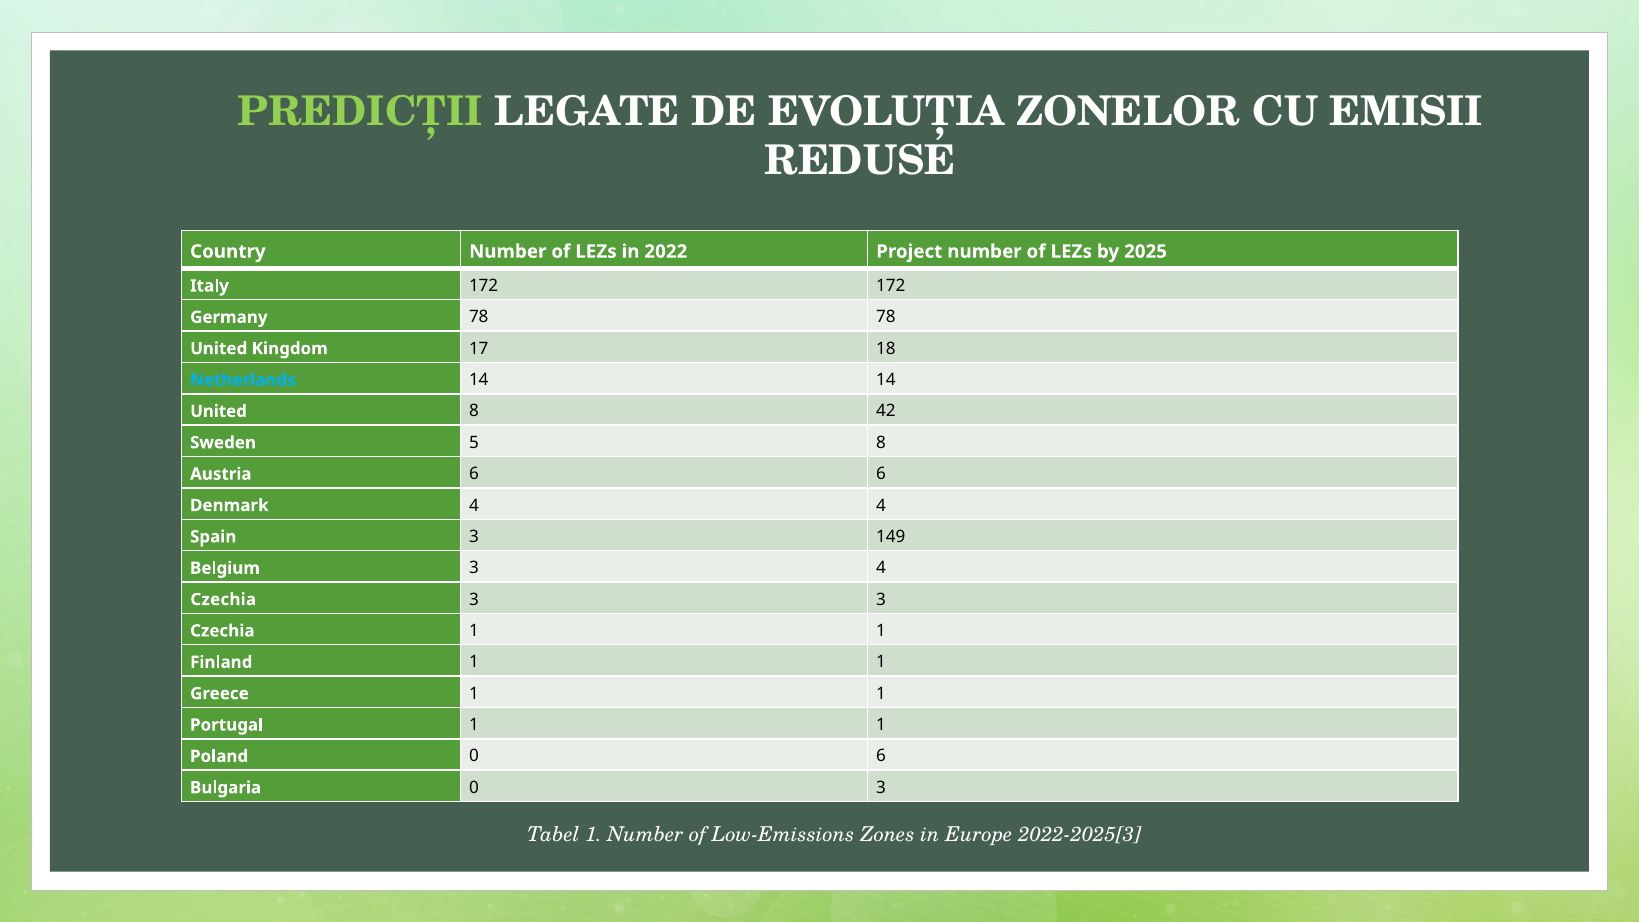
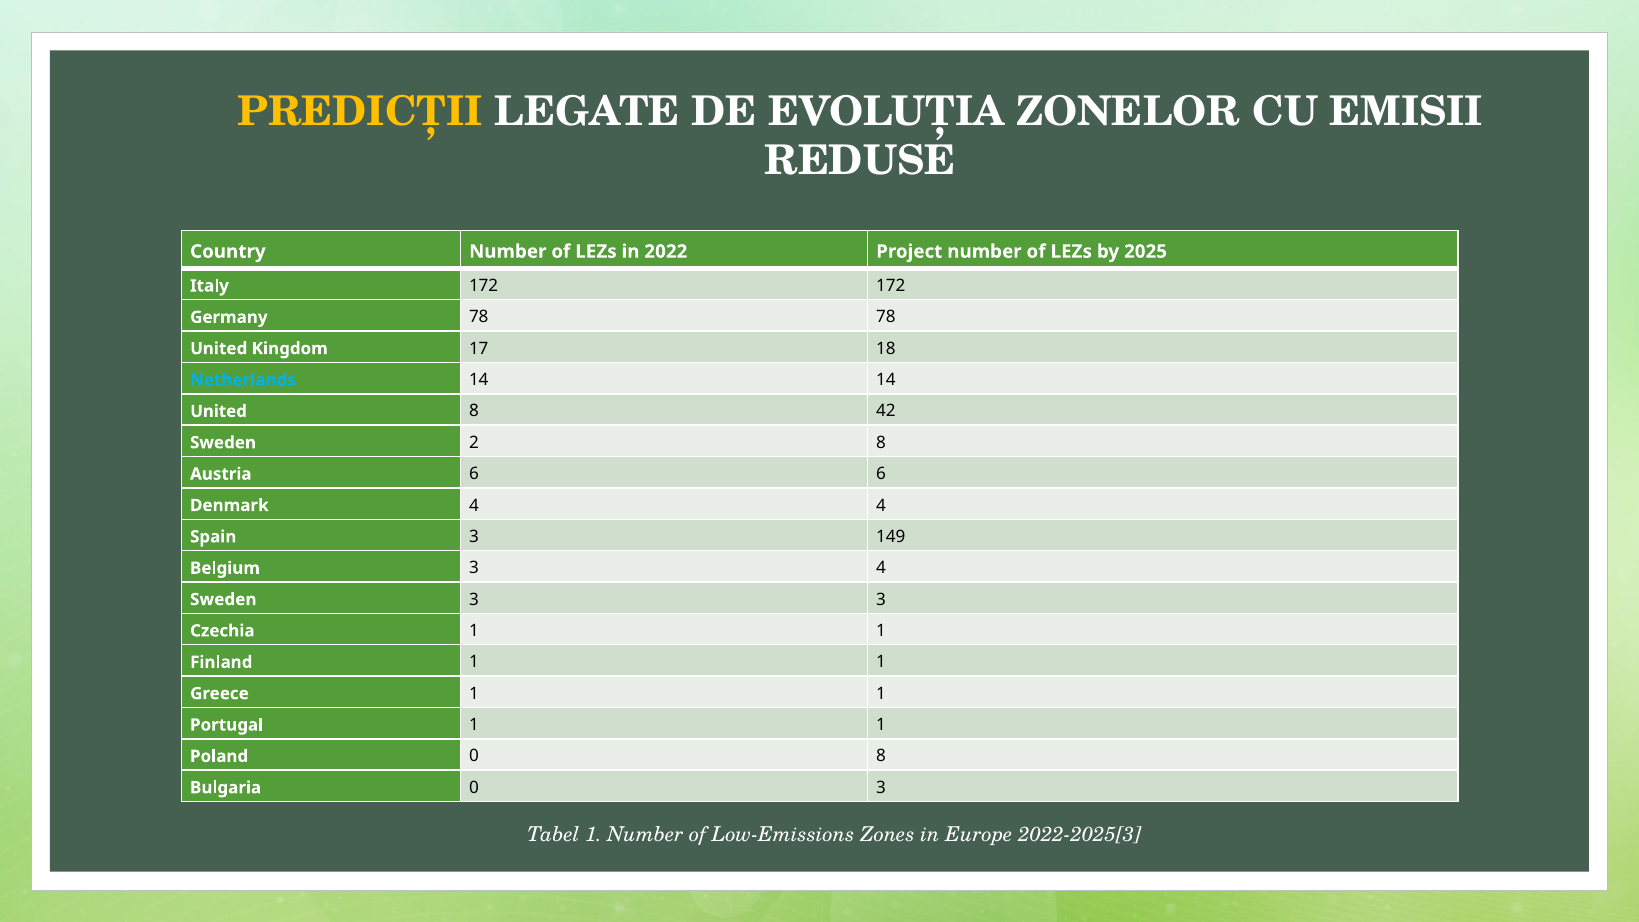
PREDICȚII colour: light green -> yellow (360, 112)
5: 5 -> 2 (474, 443)
Czechia: Czechia -> Sweden (223, 599)
0 6: 6 -> 8 (881, 756)
